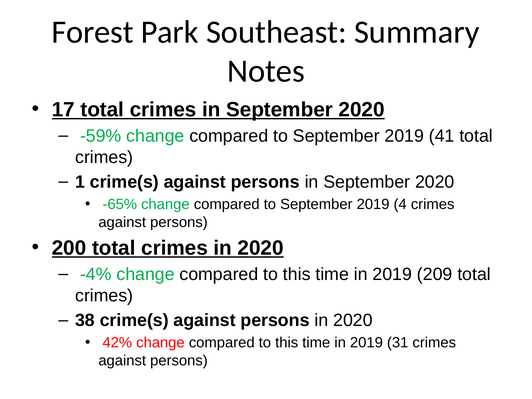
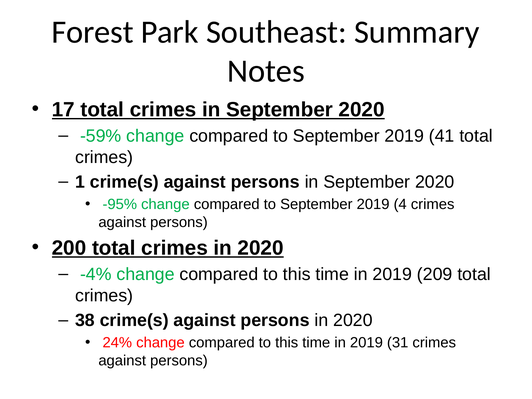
-65%: -65% -> -95% (120, 204)
42%: 42% -> 24% (117, 343)
